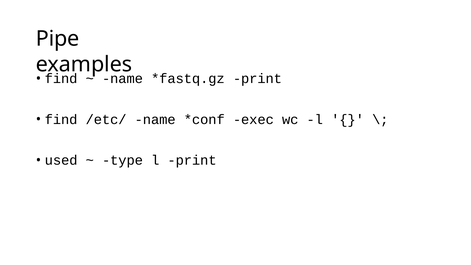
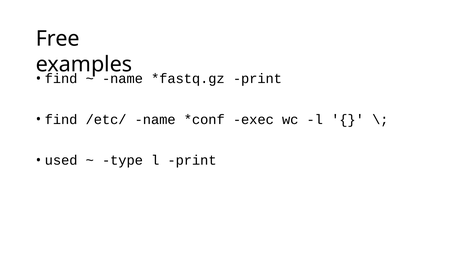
Pipe: Pipe -> Free (58, 39)
